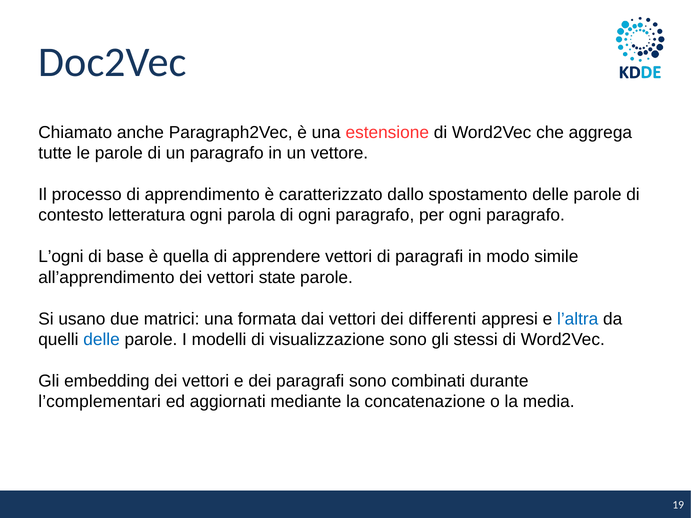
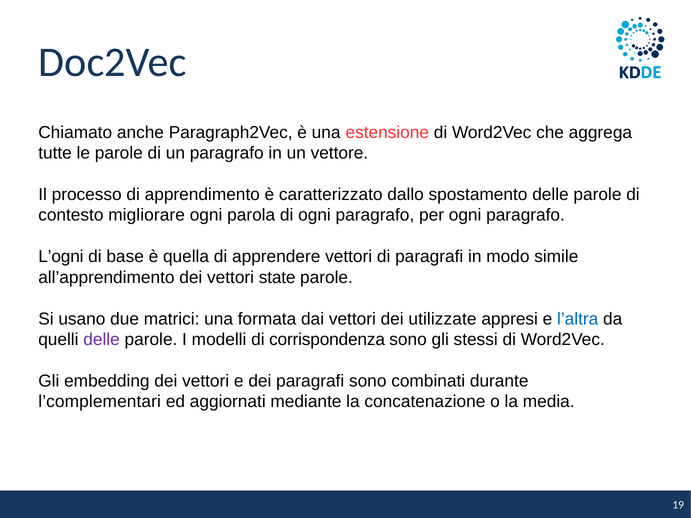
letteratura: letteratura -> migliorare (147, 215)
differenti: differenti -> utilizzate (442, 319)
delle colour: blue -> purple (102, 340)
visualizzazione: visualizzazione -> corrispondenza (327, 340)
